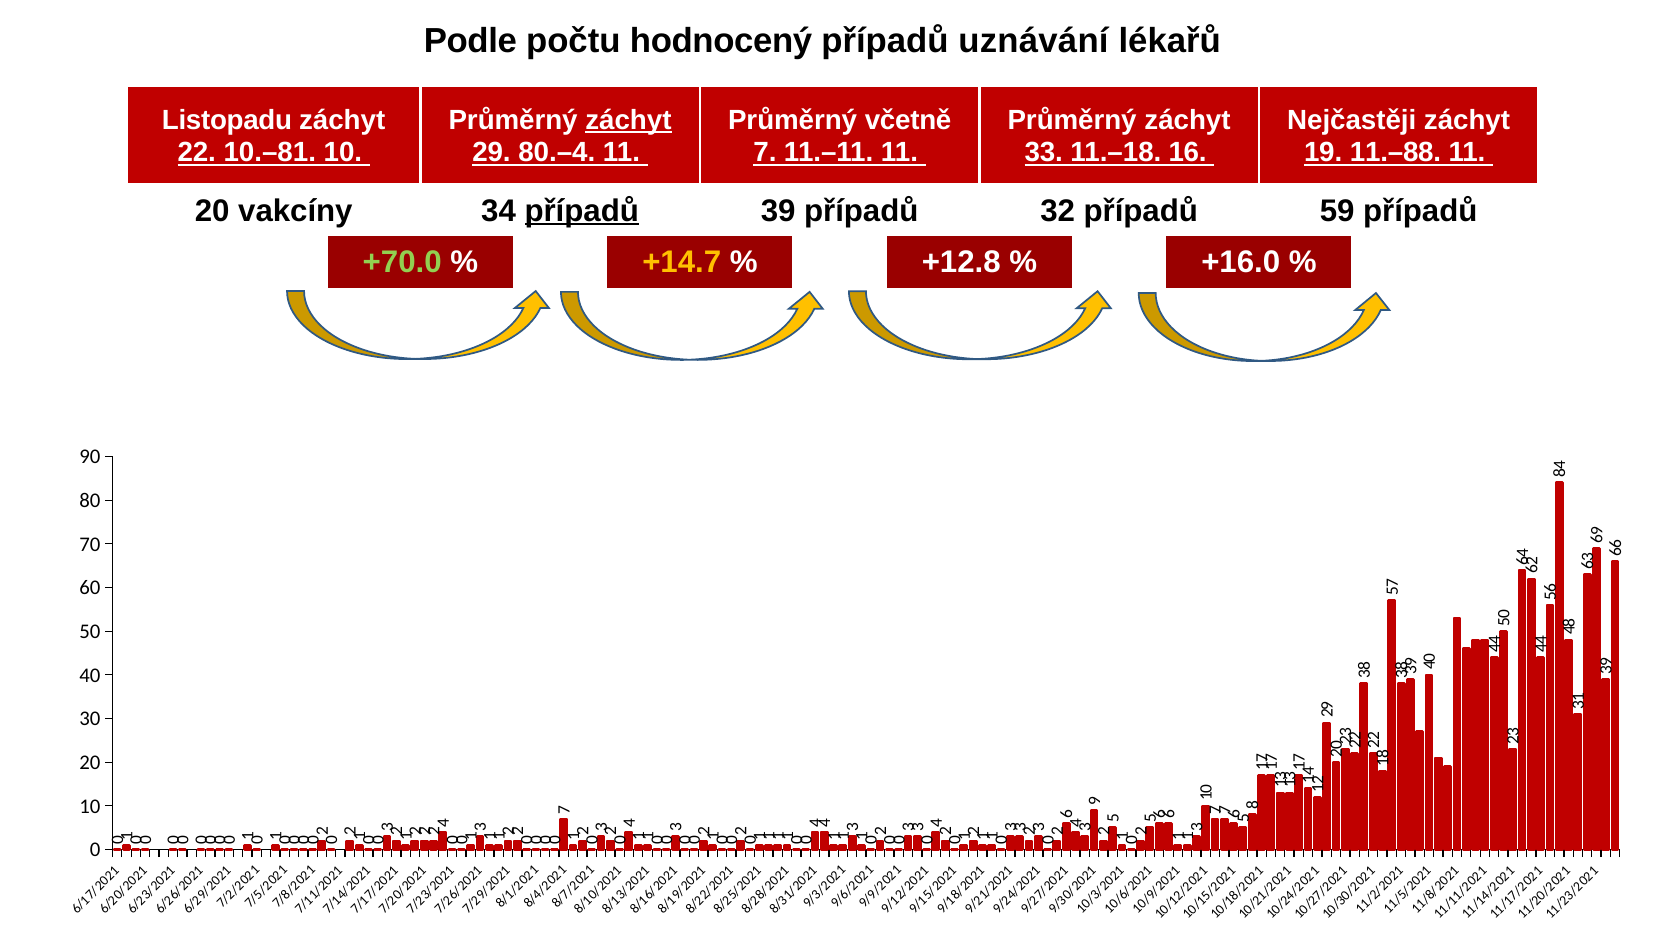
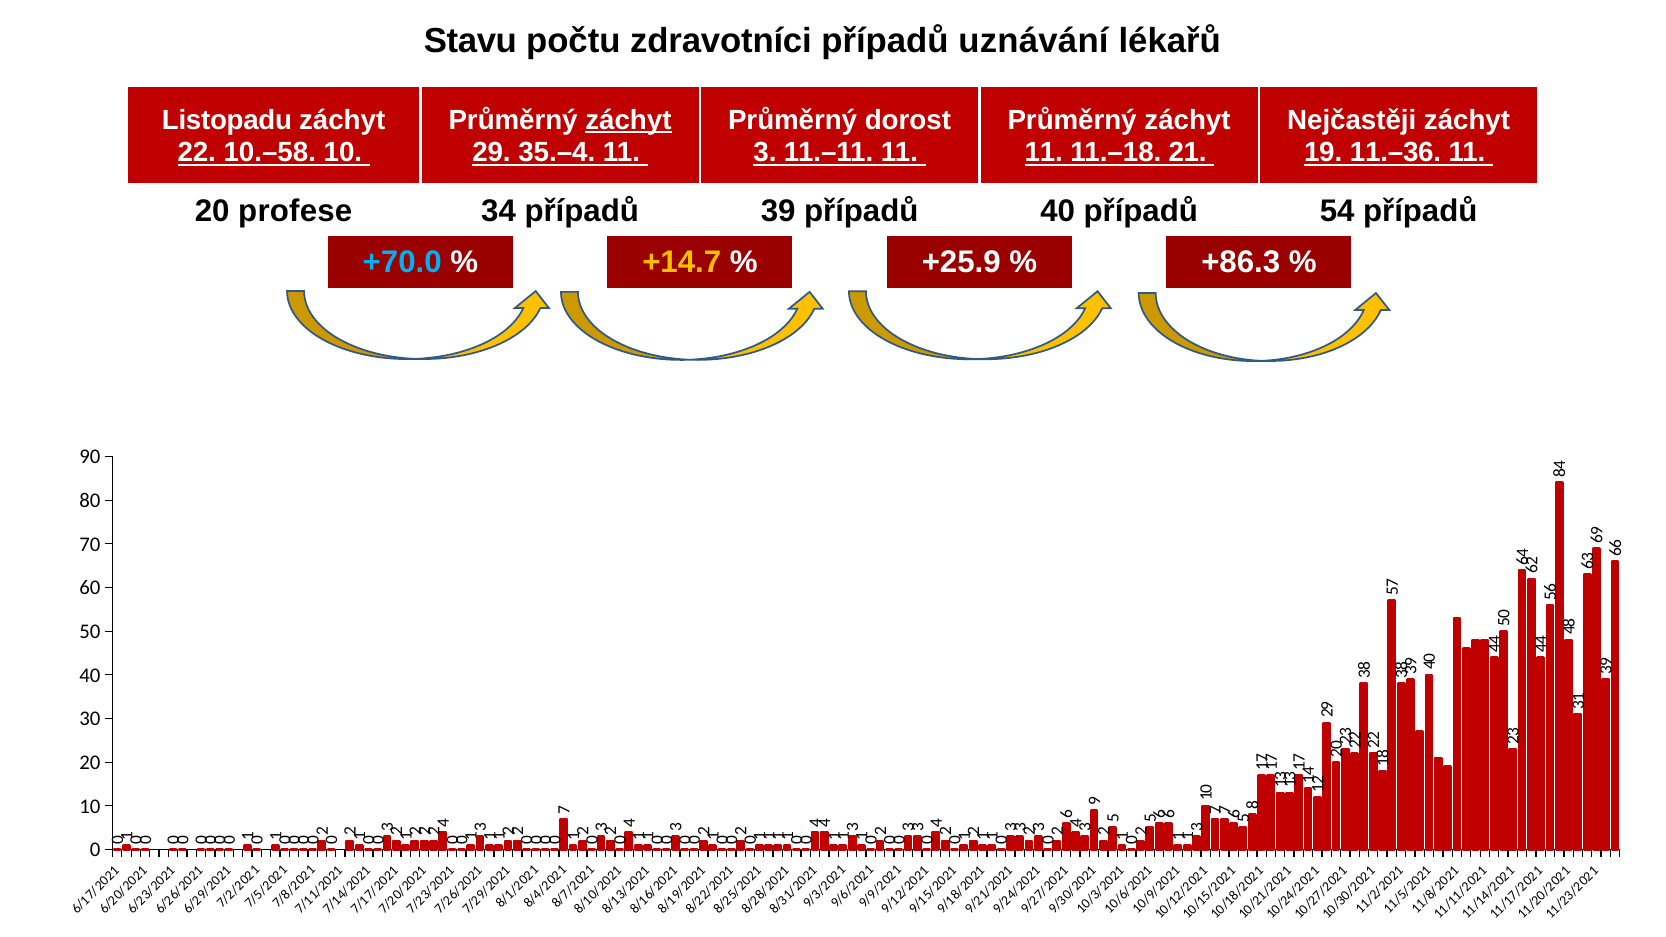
Podle: Podle -> Stavu (470, 41)
hodnocený: hodnocený -> zdravotníci (721, 41)
včetně: včetně -> dorost (908, 120)
10.–81: 10.–81 -> 10.–58 (270, 152)
80.–4: 80.–4 -> 35.–4 (557, 152)
7: 7 -> 3 (765, 152)
11 33: 33 -> 11 (1044, 152)
16: 16 -> 21 (1188, 152)
11.–88: 11.–88 -> 11.–36 (1396, 152)
vakcíny: vakcíny -> profese (295, 211)
případů underline: present -> none (582, 211)
případů 32: 32 -> 40 (1058, 211)
59: 59 -> 54 (1337, 211)
+70.0 colour: light green -> light blue (402, 263)
+12.8: +12.8 -> +25.9 (961, 263)
+16.0: +16.0 -> +86.3 (1241, 263)
